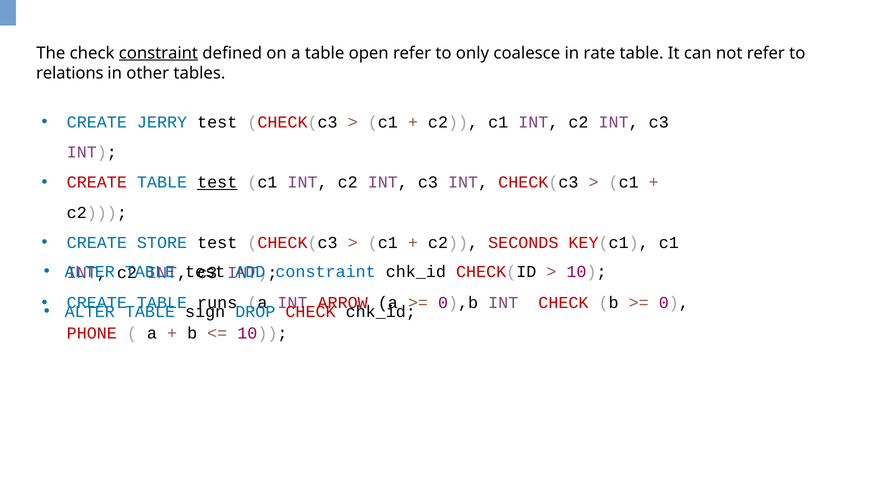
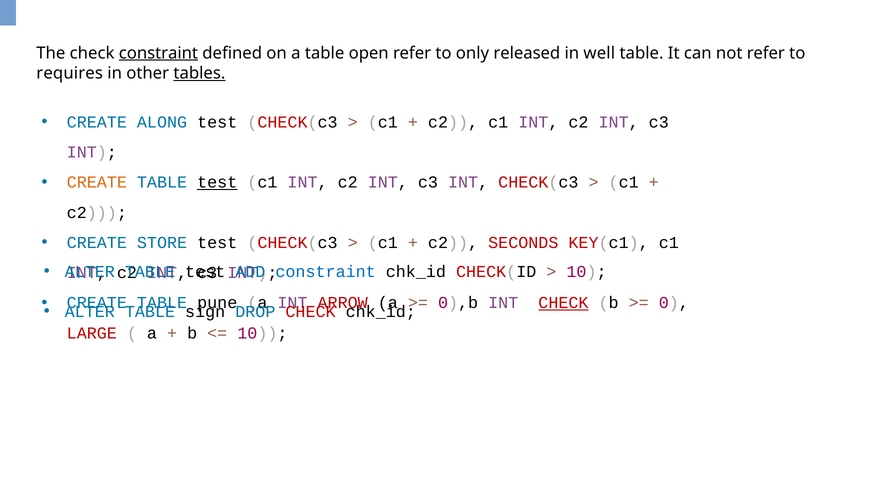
coalesce: coalesce -> released (527, 53)
rate: rate -> well (599, 53)
relations: relations -> requires (70, 73)
tables underline: none -> present (199, 73)
JERRY: JERRY -> ALONG (162, 122)
CREATE colour: red -> orange (97, 182)
runs: runs -> pune (217, 303)
CHECK underline: none -> present (563, 303)
PHONE: PHONE -> LARGE (92, 333)
